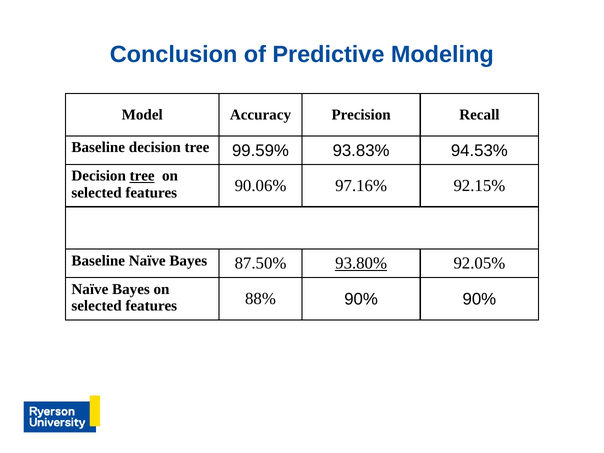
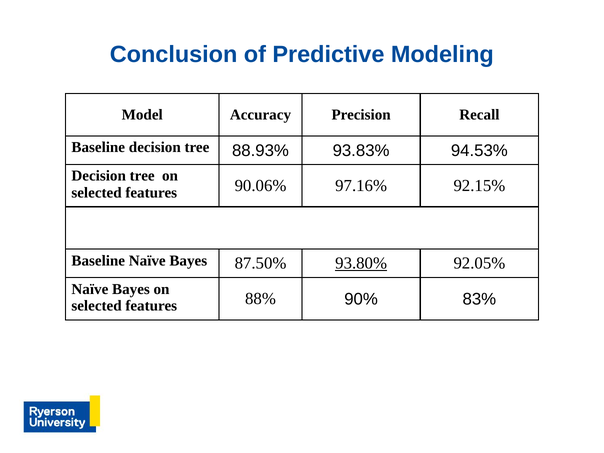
99.59%: 99.59% -> 88.93% (260, 150)
tree underline: present -> none (142, 176)
90% 90%: 90% -> 83% (479, 299)
